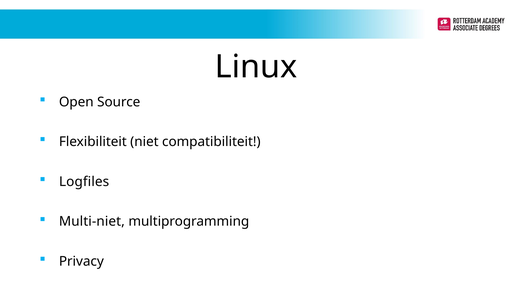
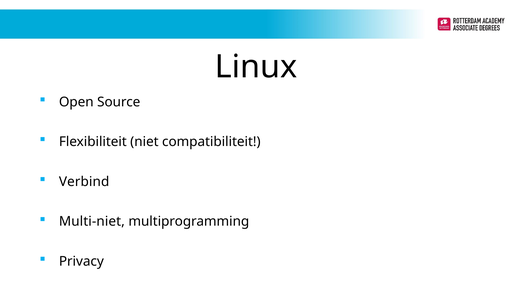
Logfiles: Logfiles -> Verbind (84, 182)
